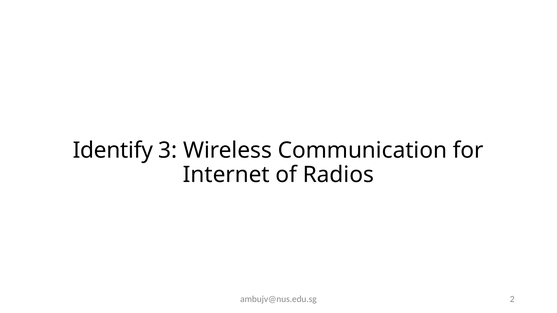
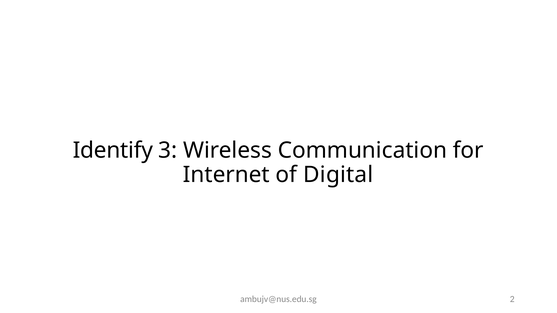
Radios: Radios -> Digital (338, 175)
